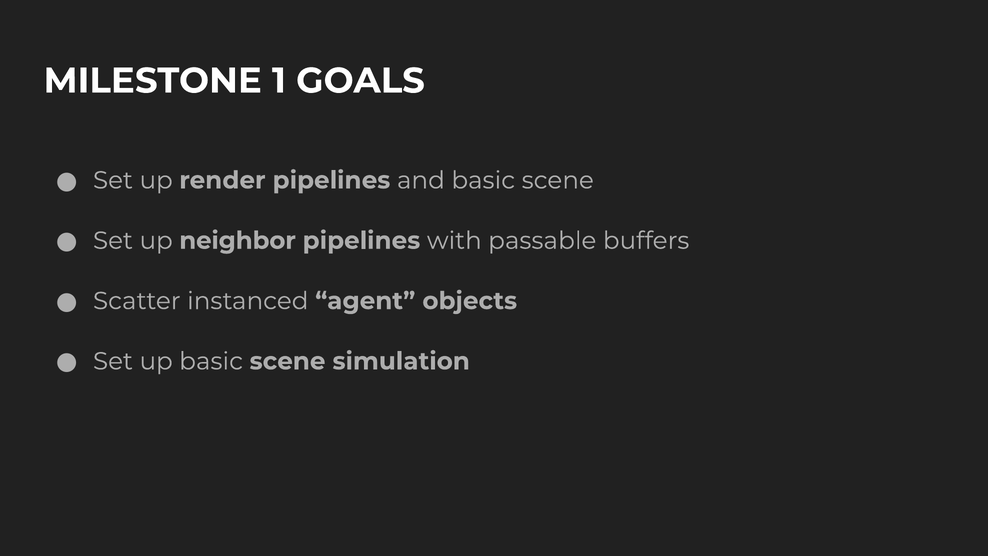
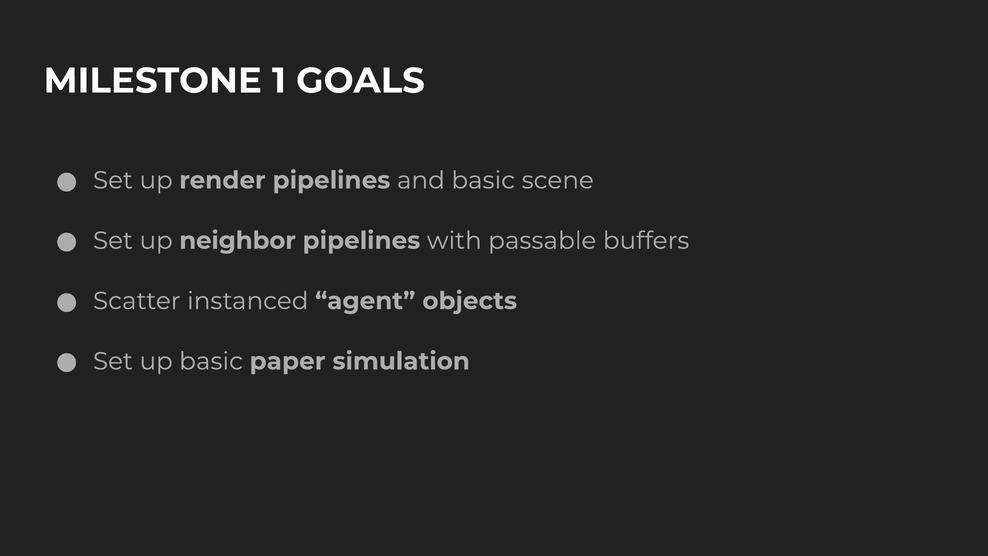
up basic scene: scene -> paper (287, 361)
